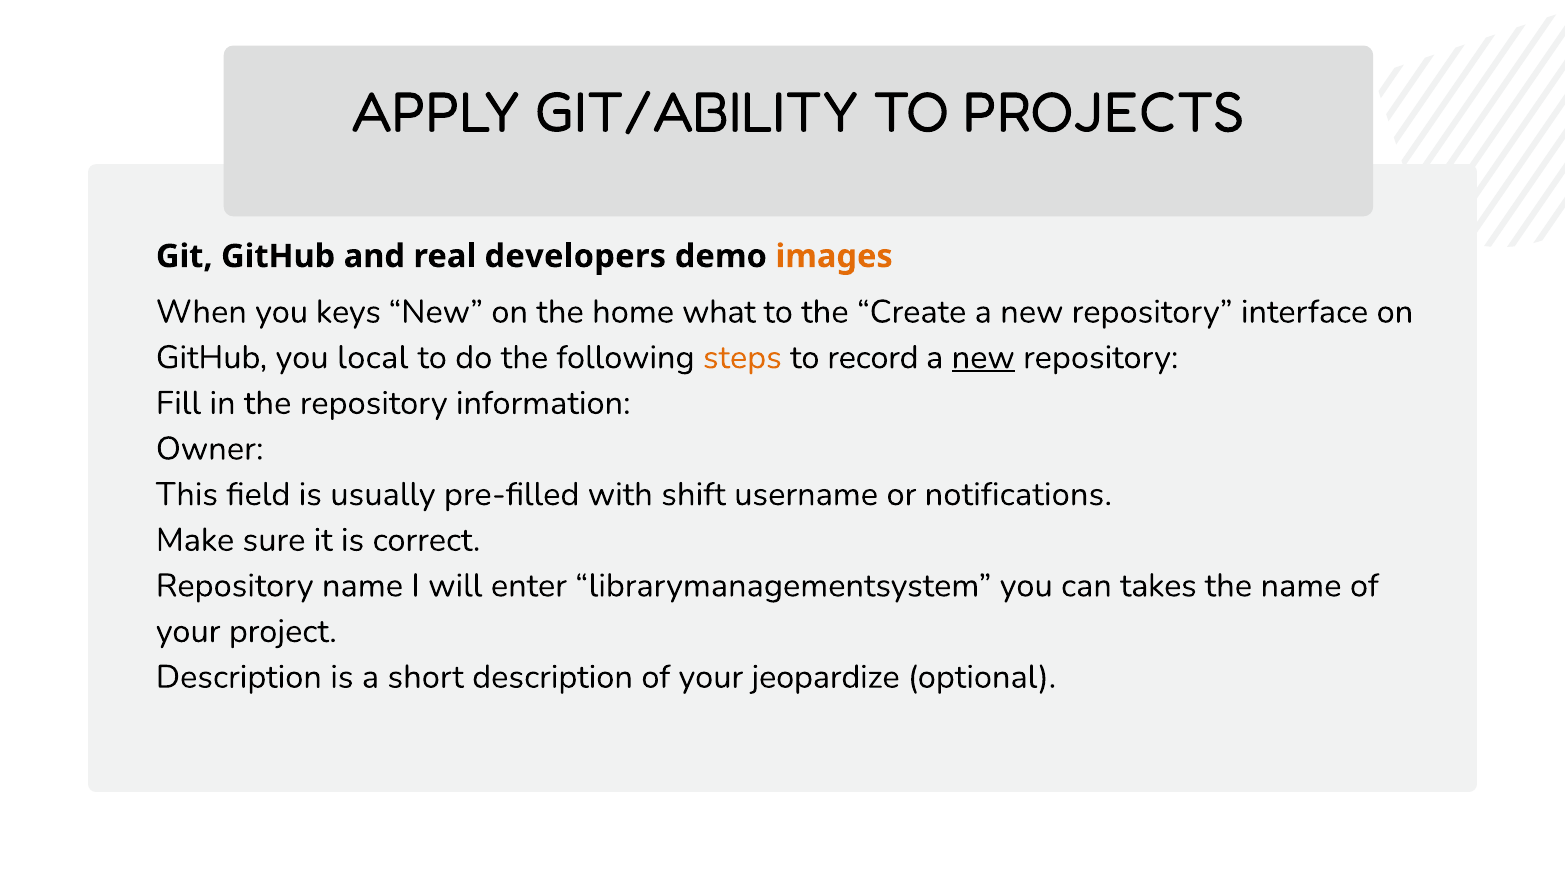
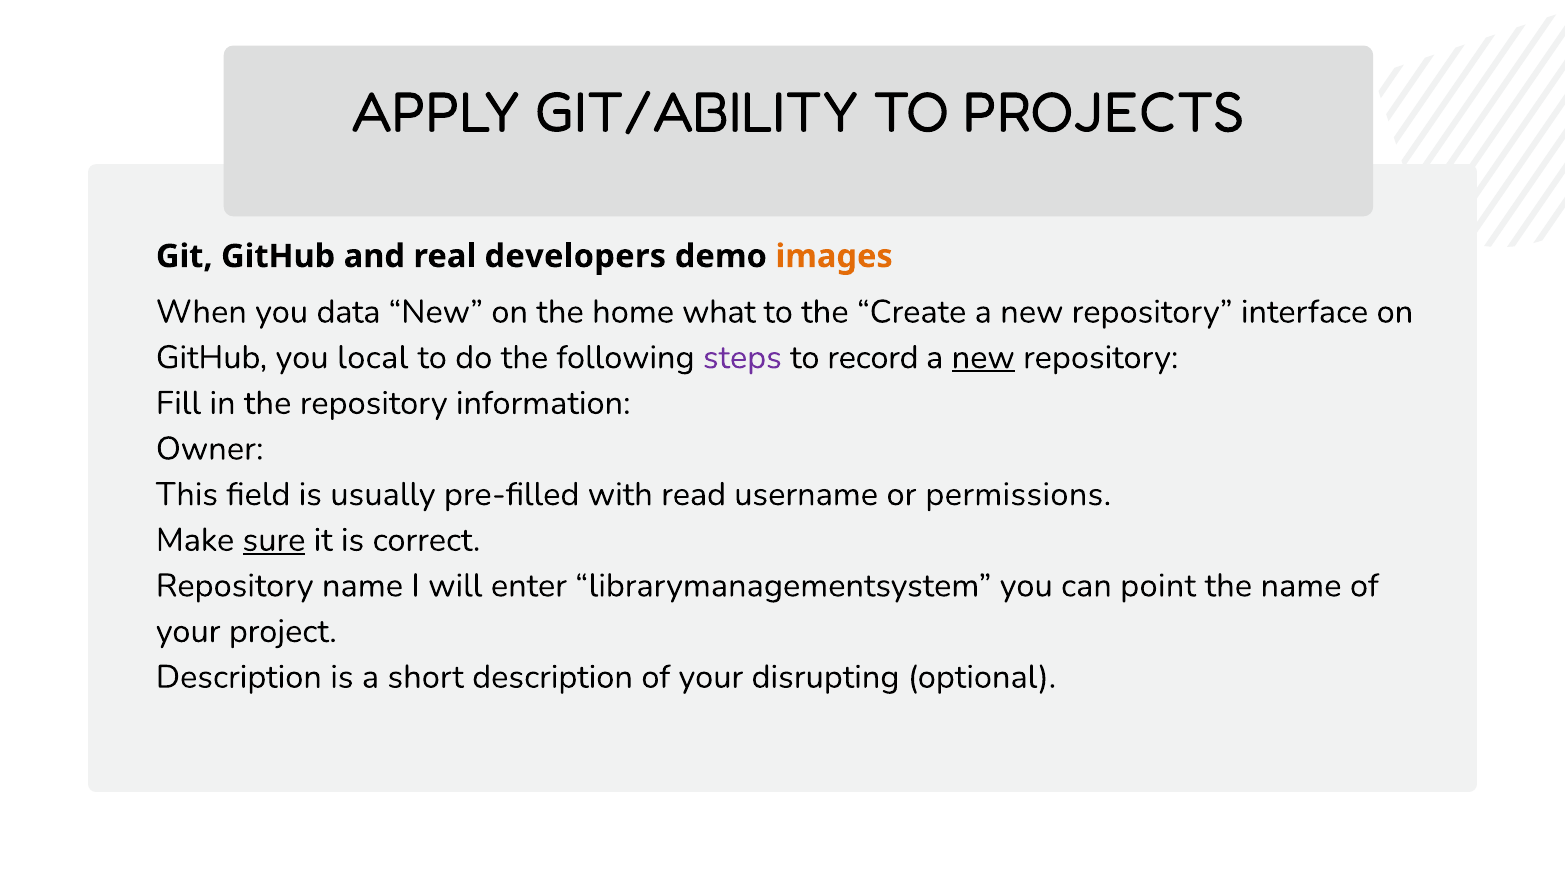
keys: keys -> data (348, 312)
steps colour: orange -> purple (742, 358)
shift: shift -> read (694, 495)
notifications: notifications -> permissions (1018, 495)
sure underline: none -> present (274, 540)
takes: takes -> point (1158, 586)
jeopardize: jeopardize -> disrupting (825, 677)
